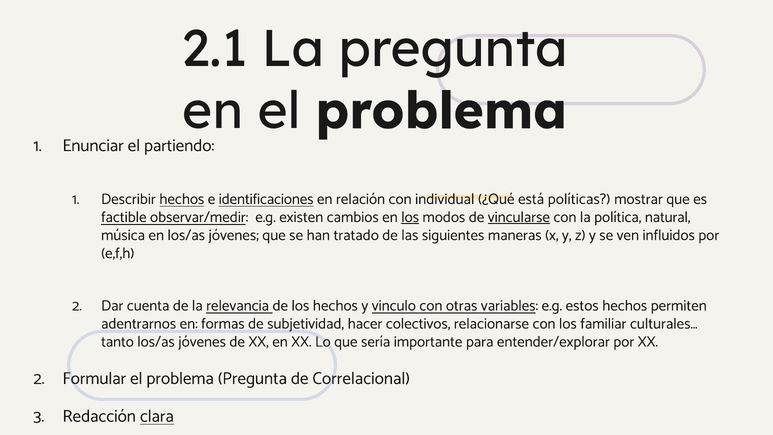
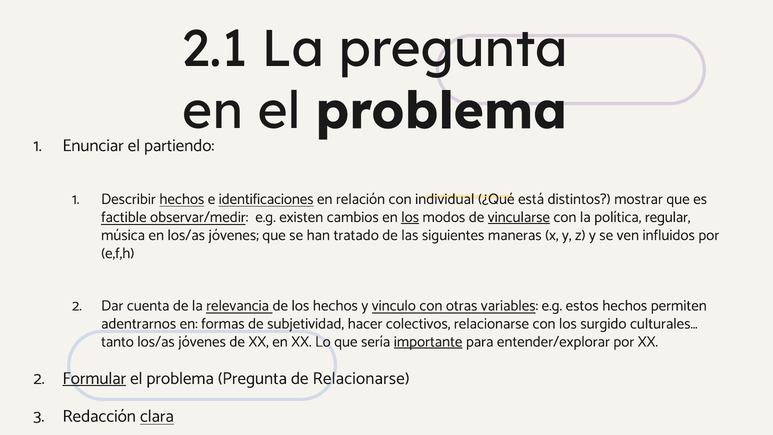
políticas: políticas -> distintos (579, 199)
natural: natural -> regular (668, 217)
familiar: familiar -> surgido (603, 323)
importante underline: none -> present (428, 341)
Formular underline: none -> present (94, 378)
de Correlacional: Correlacional -> Relacionarse (361, 378)
